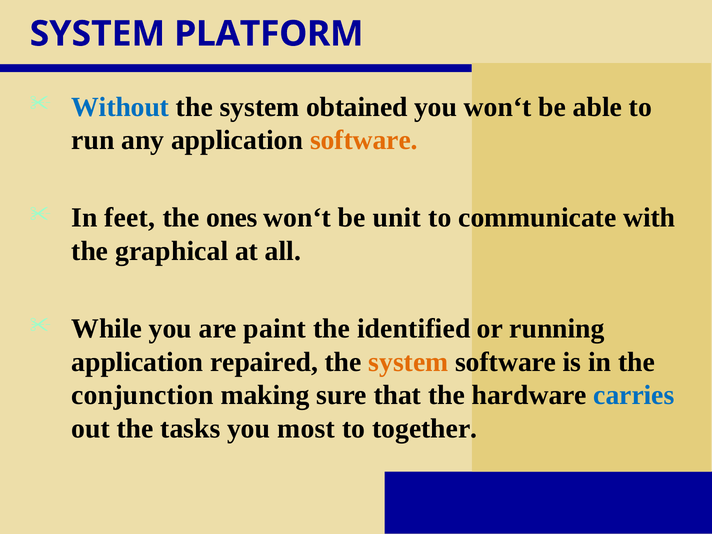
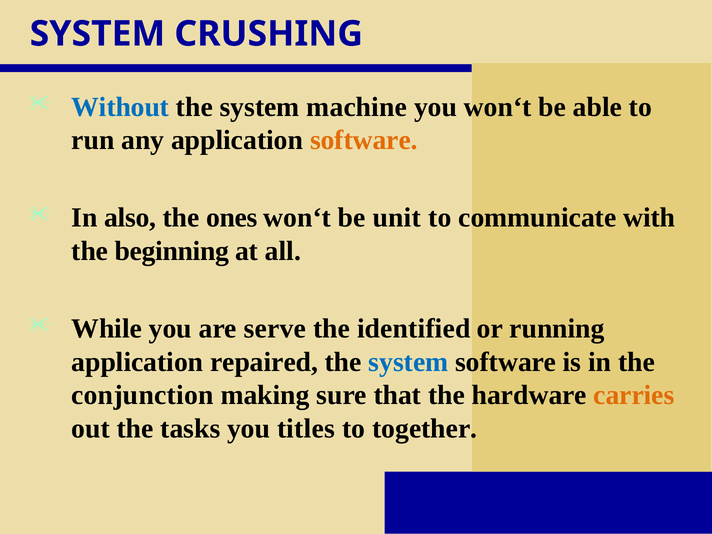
PLATFORM: PLATFORM -> CRUSHING (269, 34)
obtained: obtained -> machine (357, 107)
feet: feet -> also (130, 218)
graphical: graphical -> beginning (172, 251)
paint: paint -> serve (275, 329)
system colour: orange -> blue (408, 362)
carries colour: blue -> orange (634, 395)
most: most -> titles (306, 428)
